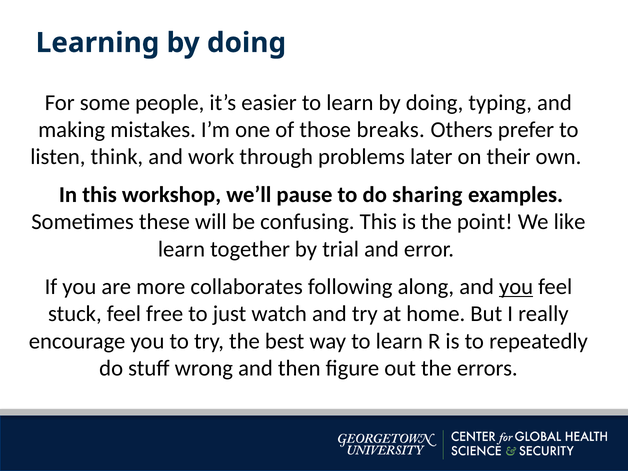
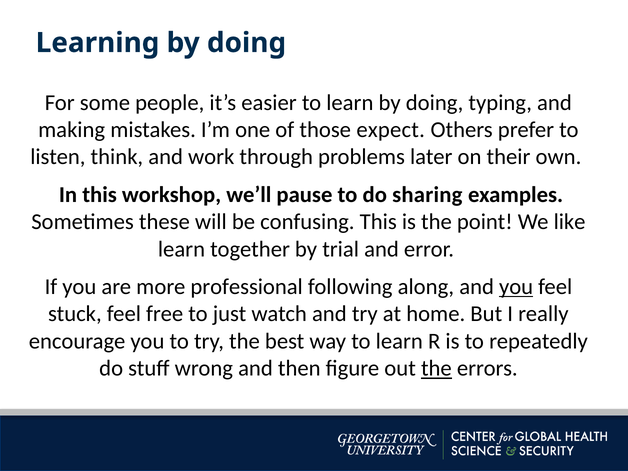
breaks: breaks -> expect (391, 130)
collaborates: collaborates -> professional (247, 287)
the underline: none -> present (436, 368)
